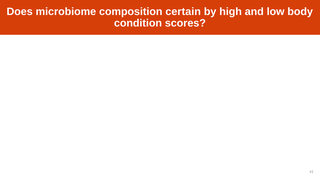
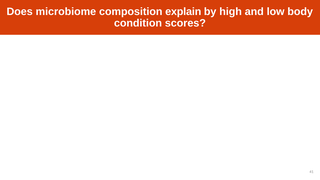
certain: certain -> explain (183, 12)
